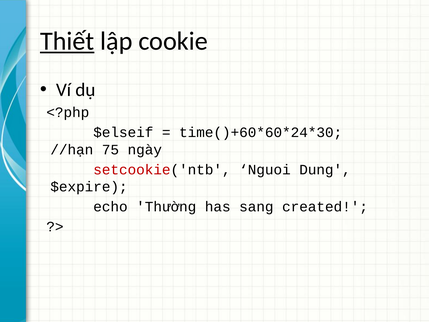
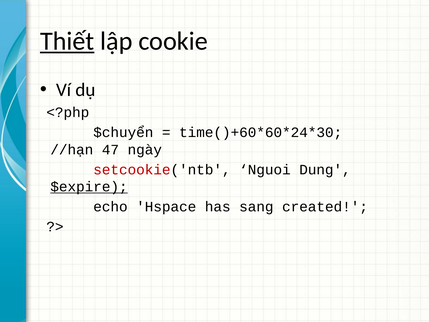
$elseif: $elseif -> $chuyển (123, 132)
75: 75 -> 47 (110, 150)
$expire underline: none -> present (89, 187)
Thường: Thường -> Hspace (166, 207)
